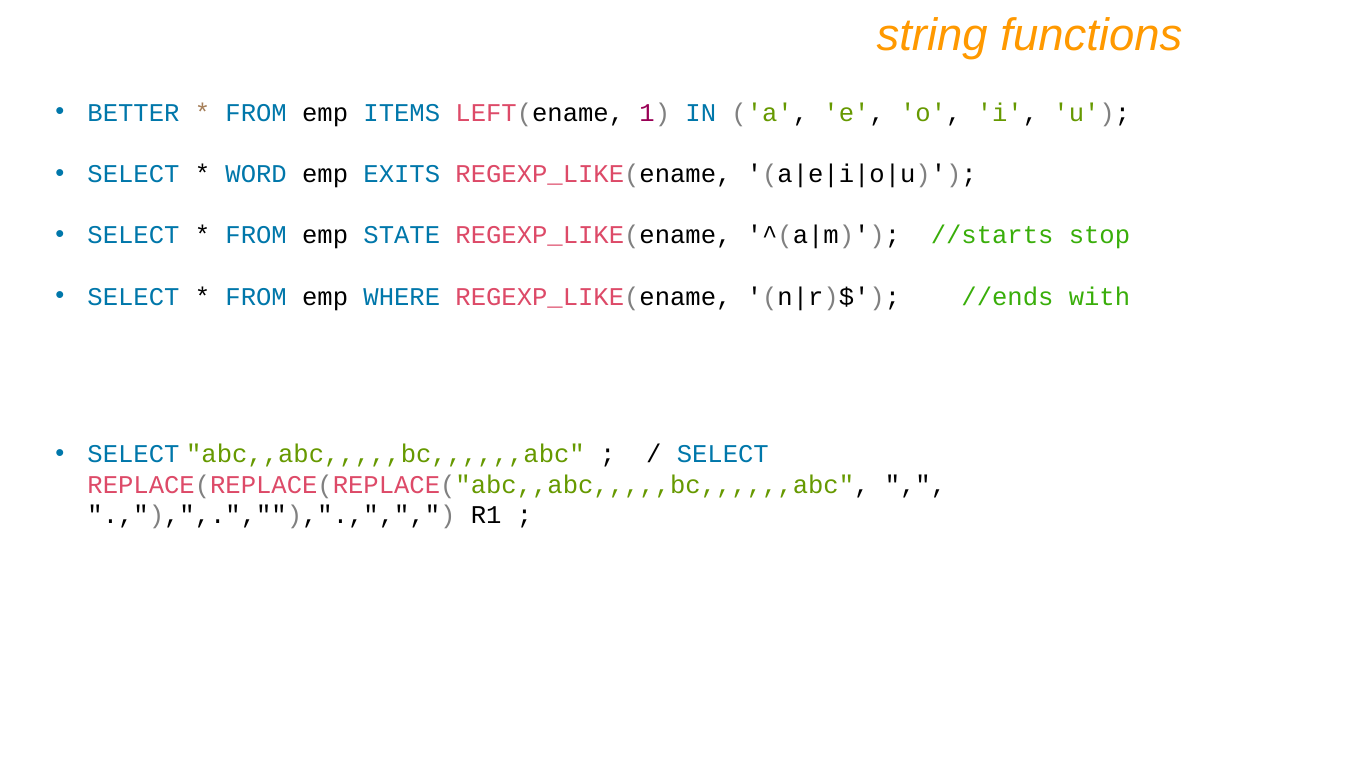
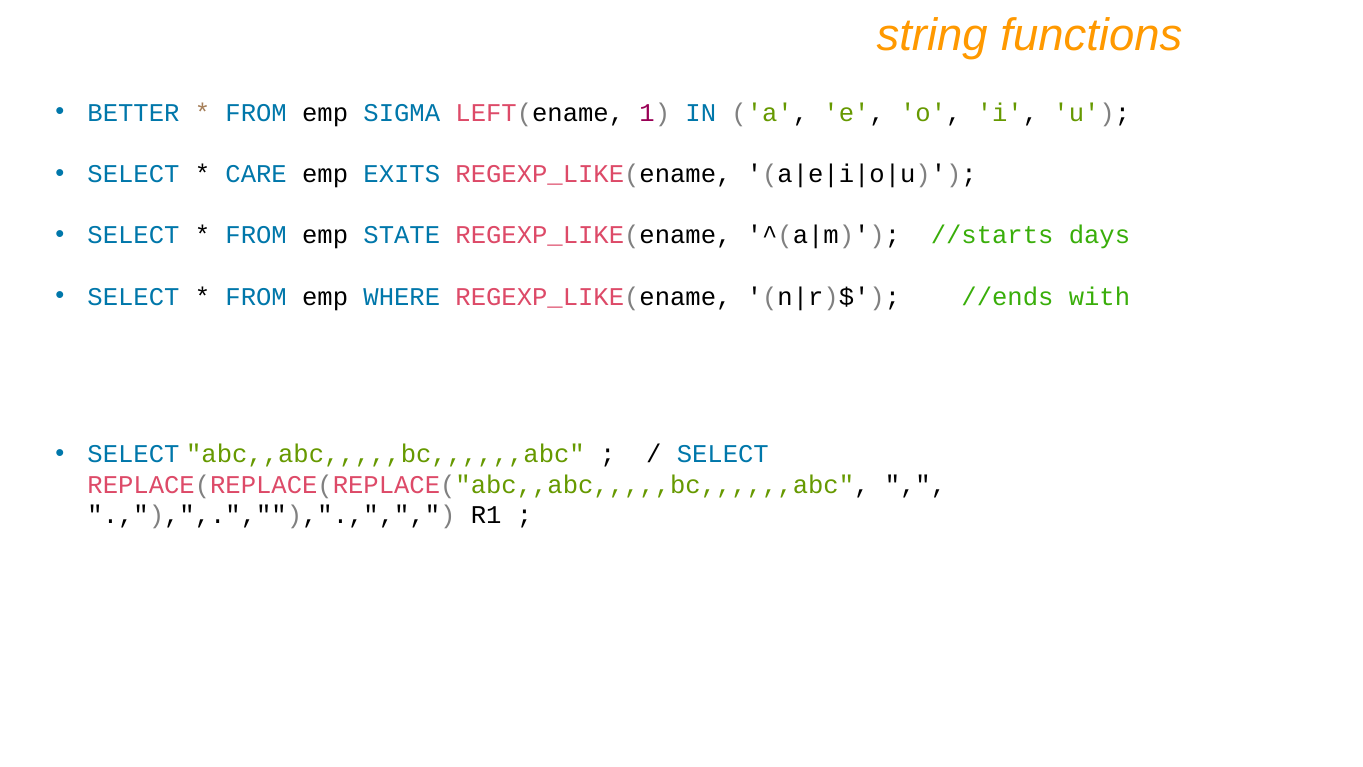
ITEMS: ITEMS -> SIGMA (402, 113)
WORD: WORD -> CARE (256, 174)
stop: stop -> days (1099, 235)
